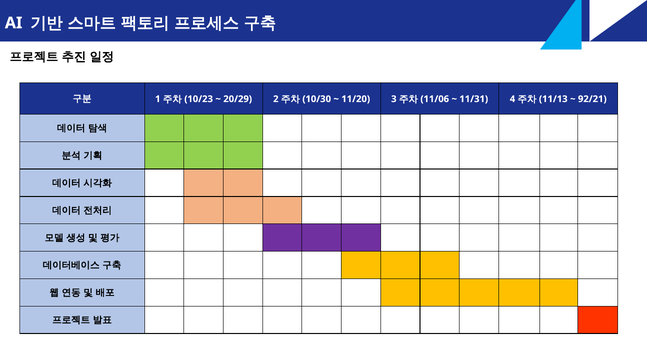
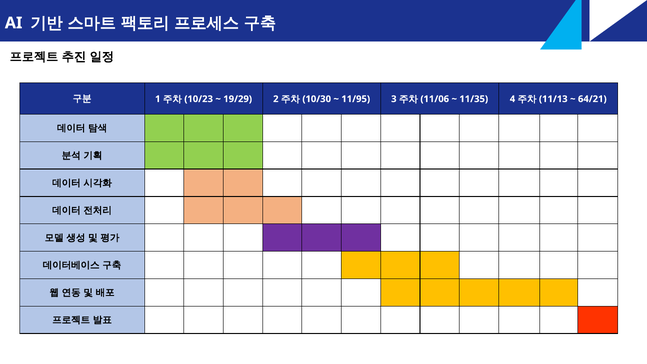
20/29: 20/29 -> 19/29 (238, 99)
11/20: 11/20 -> 11/95 (356, 99)
11/31: 11/31 -> 11/35 (474, 99)
92/21: 92/21 -> 64/21 (592, 99)
